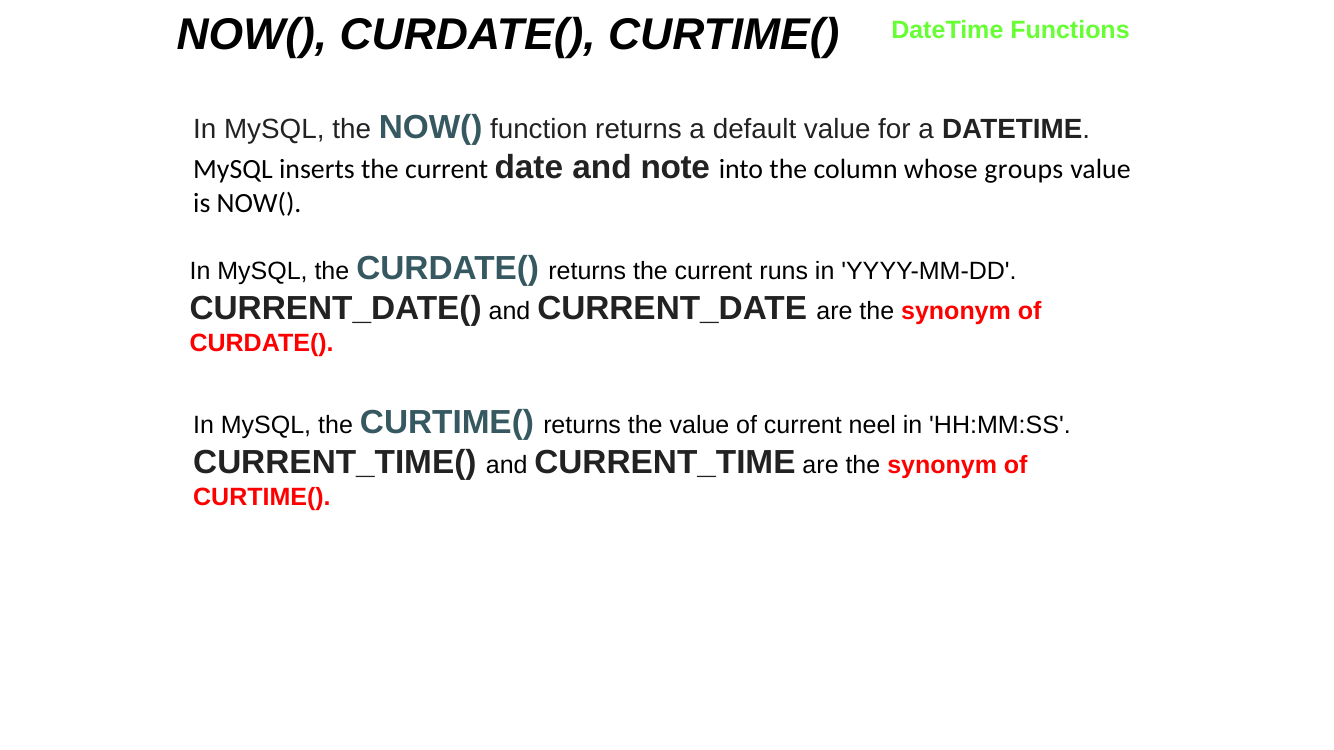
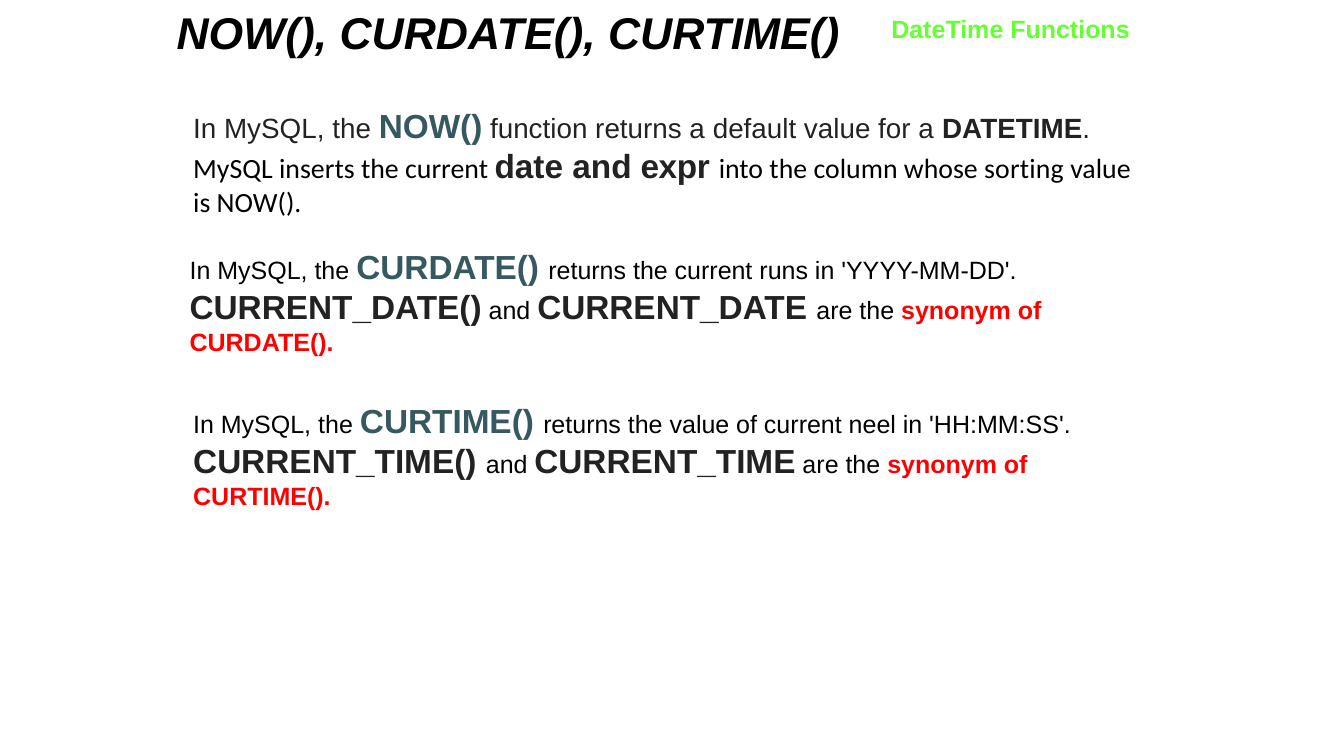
note: note -> expr (675, 167)
groups: groups -> sorting (1024, 169)
